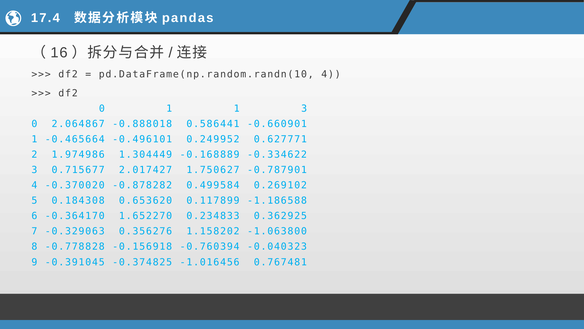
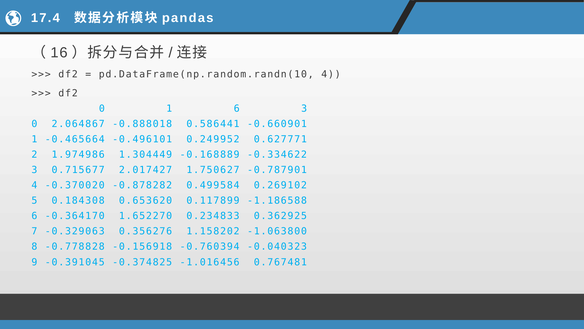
1 1: 1 -> 6 (237, 108)
